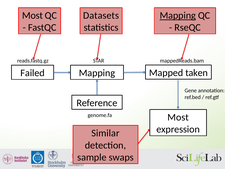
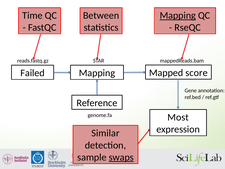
Most: Most -> Time (32, 15)
Datasets: Datasets -> Between (101, 15)
taken: taken -> score (197, 73)
swaps underline: none -> present (121, 157)
